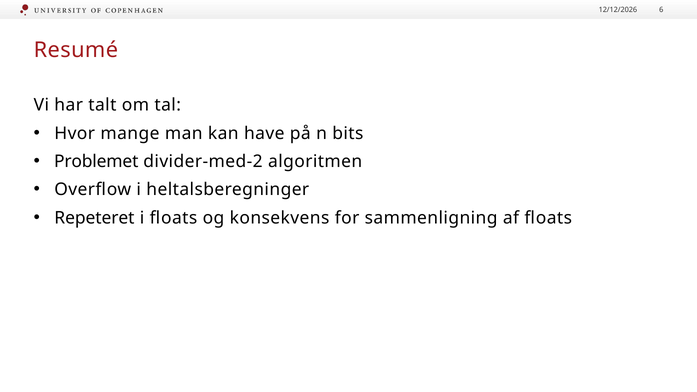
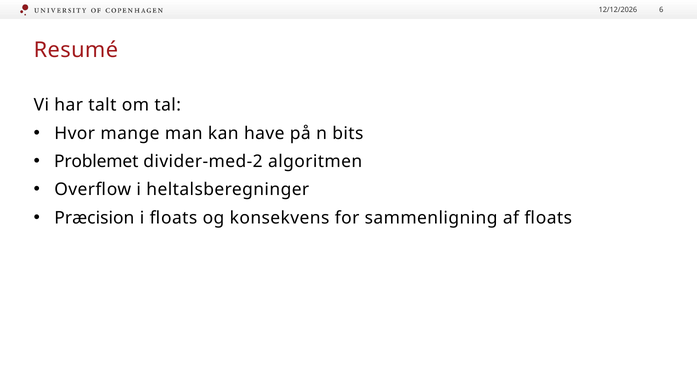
Repeteret: Repeteret -> Præcision (94, 218)
